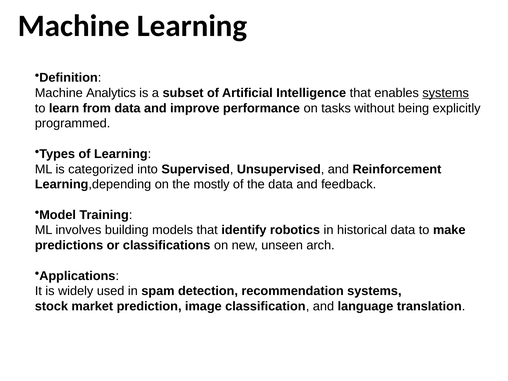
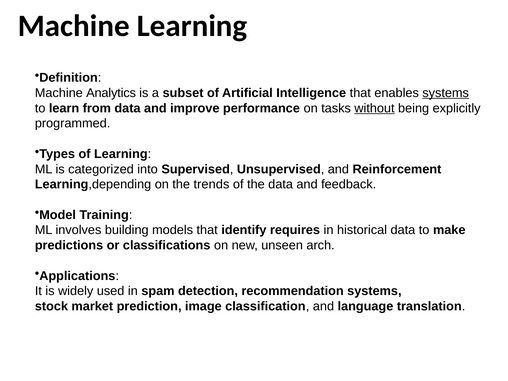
without underline: none -> present (374, 108)
mostly: mostly -> trends (211, 184)
robotics: robotics -> requires (295, 230)
